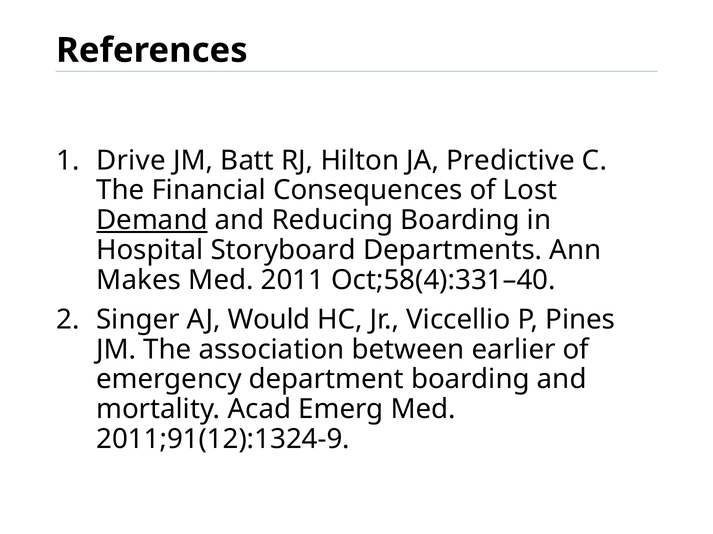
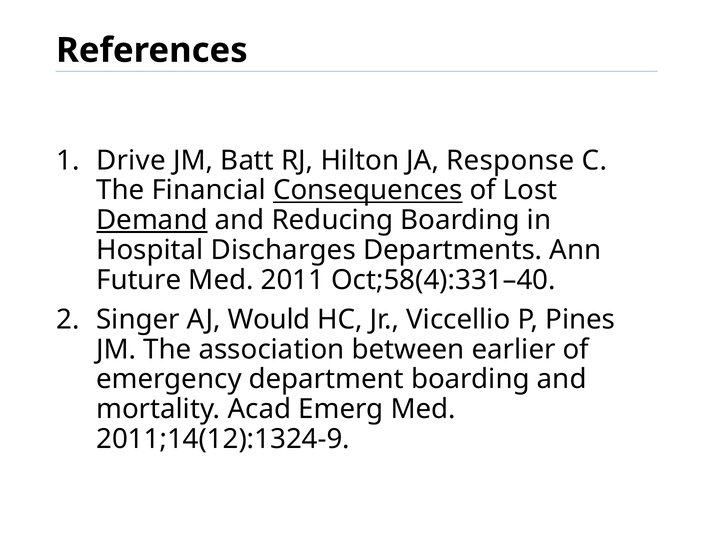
Predictive: Predictive -> Response (510, 161)
Consequences underline: none -> present (368, 191)
Storyboard: Storyboard -> Discharges (283, 250)
Makes: Makes -> Future (139, 280)
2011;91(12):1324-9: 2011;91(12):1324-9 -> 2011;14(12):1324-9 (223, 440)
